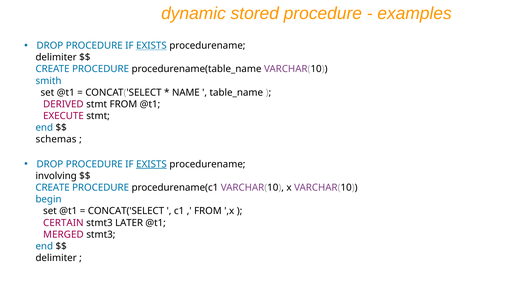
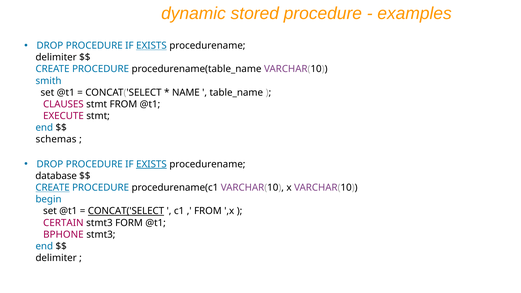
DERIVED: DERIVED -> CLAUSES (63, 104)
involving: involving -> database (56, 176)
CREATE underline: none -> present (53, 188)
CONCAT('SELECT underline: none -> present (126, 211)
LATER: LATER -> FORM (129, 223)
MERGED: MERGED -> BPHONE (63, 235)
